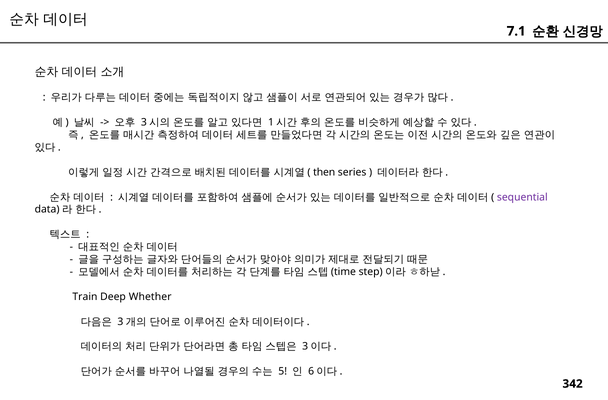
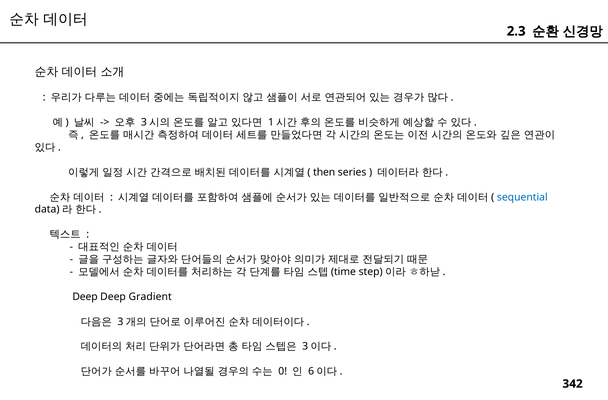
7.1: 7.1 -> 2.3 (516, 31)
sequential colour: purple -> blue (522, 197)
Train: Train -> Deep (85, 296)
Whether: Whether -> Gradient (150, 296)
5: 5 -> 0 (283, 371)
